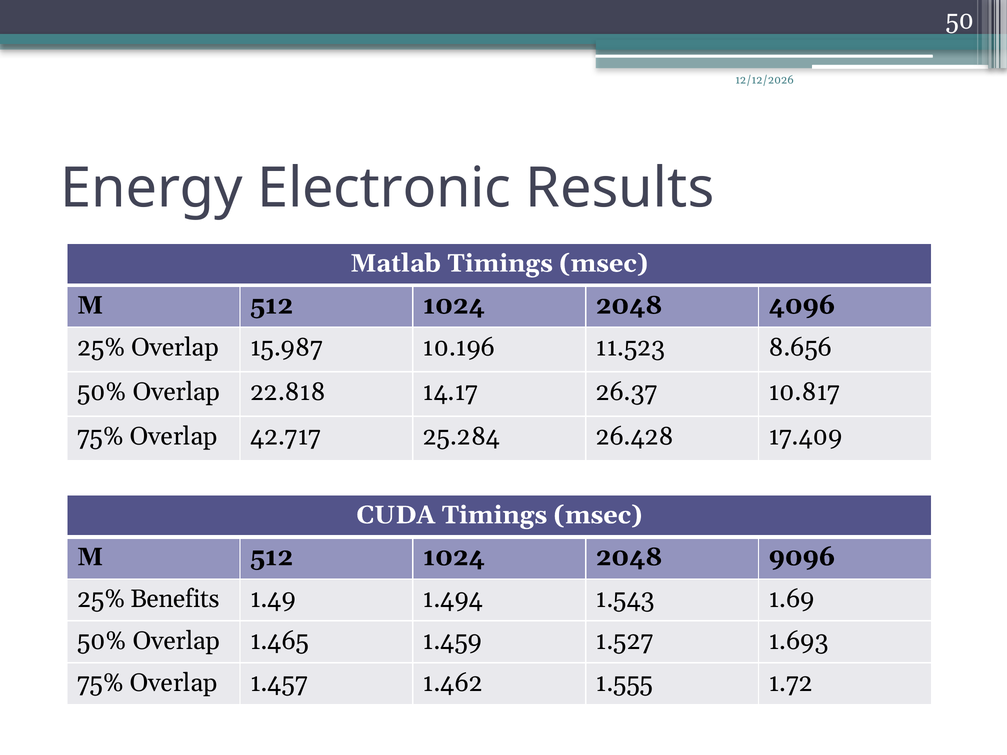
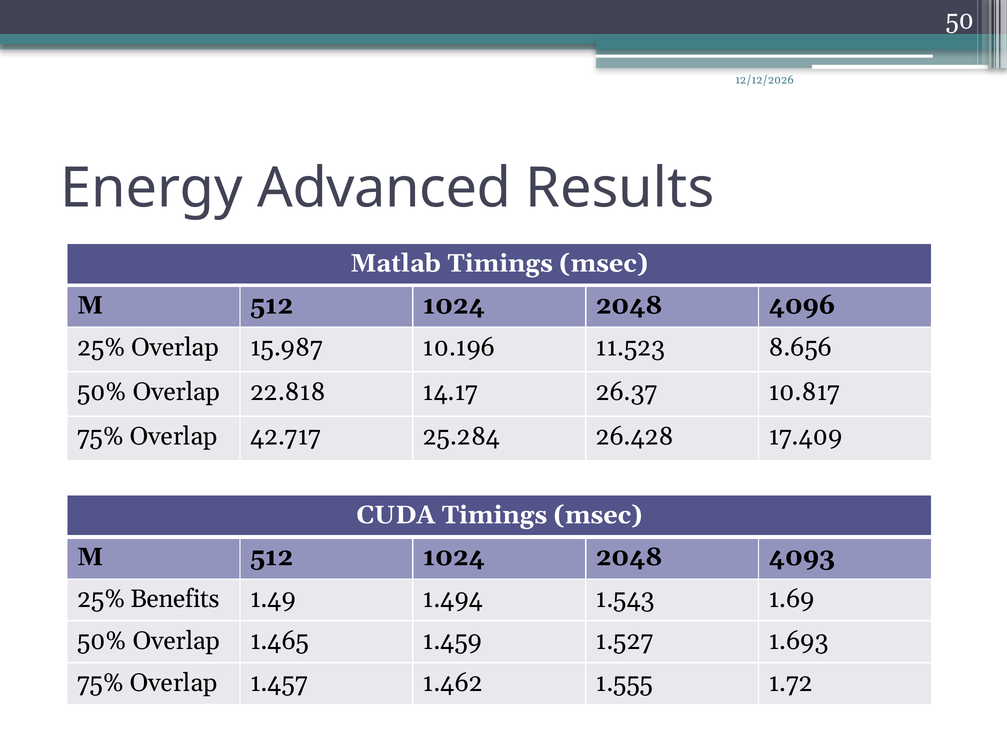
Electronic: Electronic -> Advanced (384, 188)
9096: 9096 -> 4093 (802, 557)
